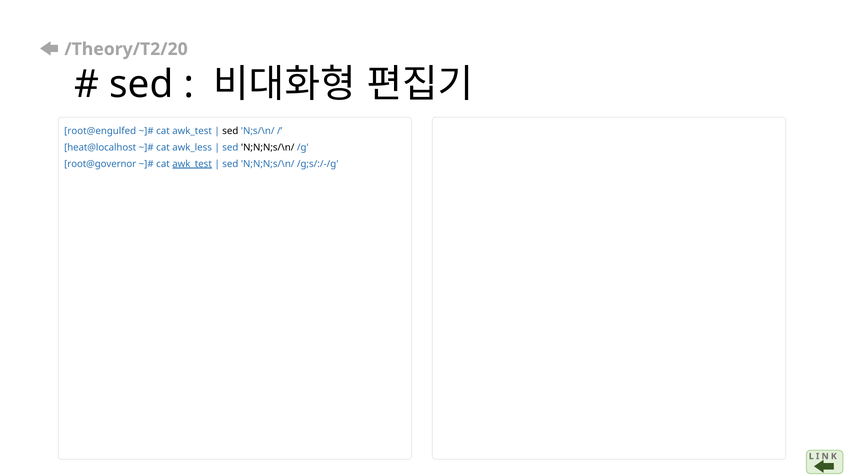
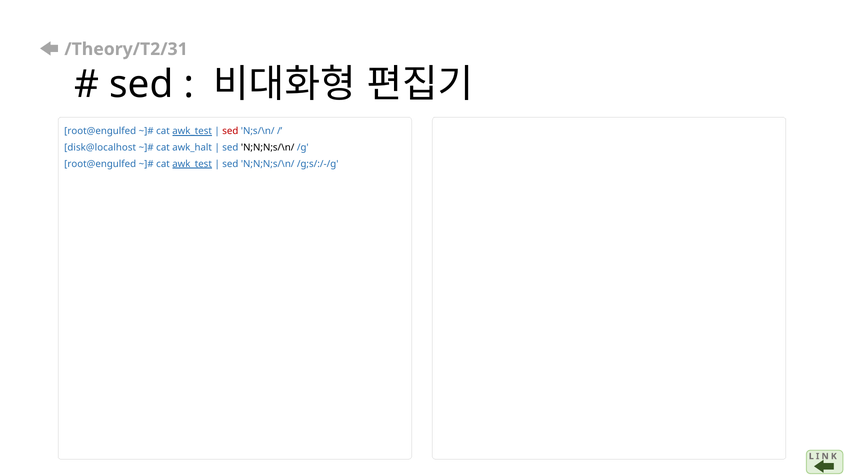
/Theory/T2/20: /Theory/T2/20 -> /Theory/T2/31 (126, 49)
awk_test underline: none -> present (192, 131)
sed colour: black -> red (230, 131)
heat@localhost: heat@localhost -> disk@localhost (100, 147)
awk_less: awk_less -> awk_halt (192, 147)
root@governor: root@governor -> root@engulfed (100, 164)
